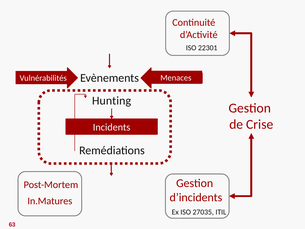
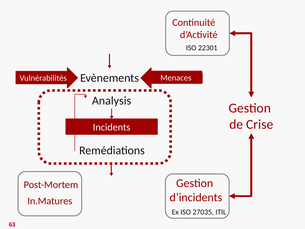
Hunting: Hunting -> Analysis (112, 101)
